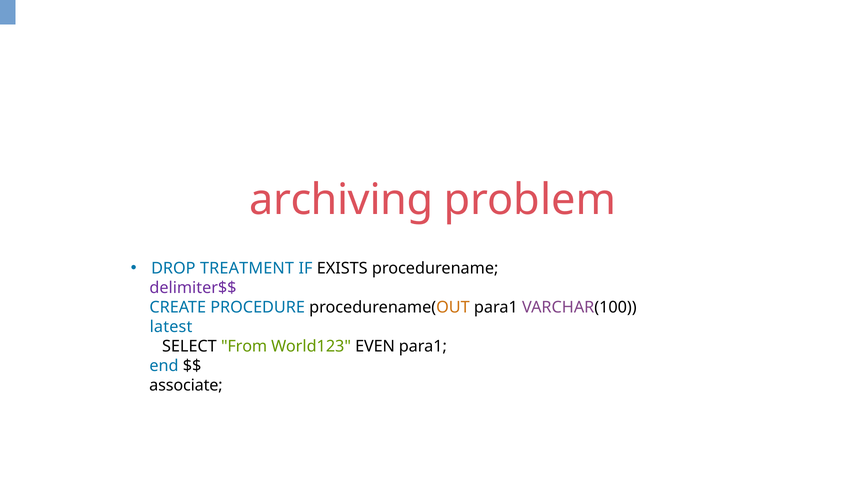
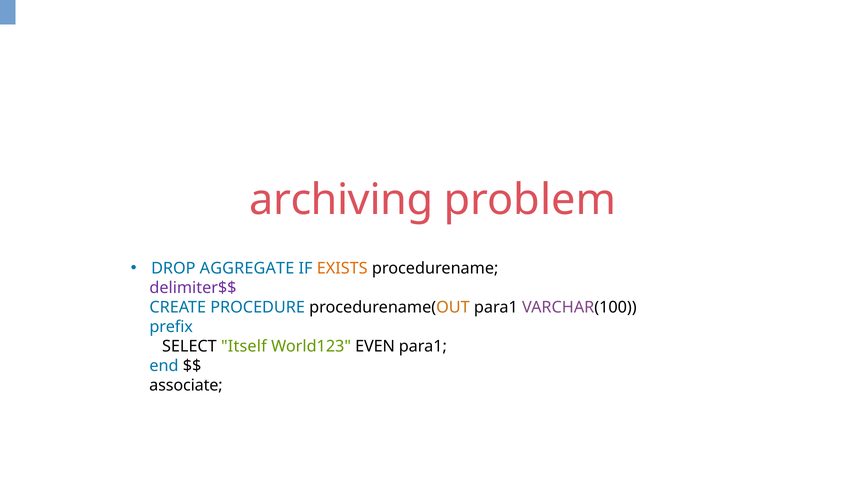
TREATMENT: TREATMENT -> AGGREGATE (247, 268)
EXISTS colour: black -> orange (342, 268)
latest: latest -> prefix (171, 327)
From: From -> Itself (244, 346)
